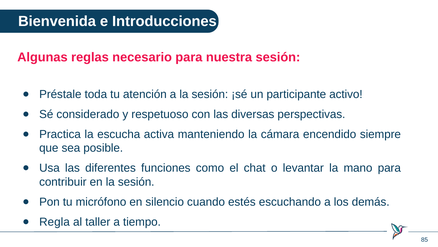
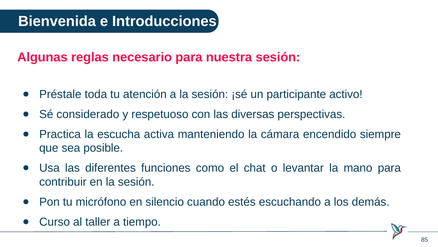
Regla: Regla -> Curso (55, 221)
